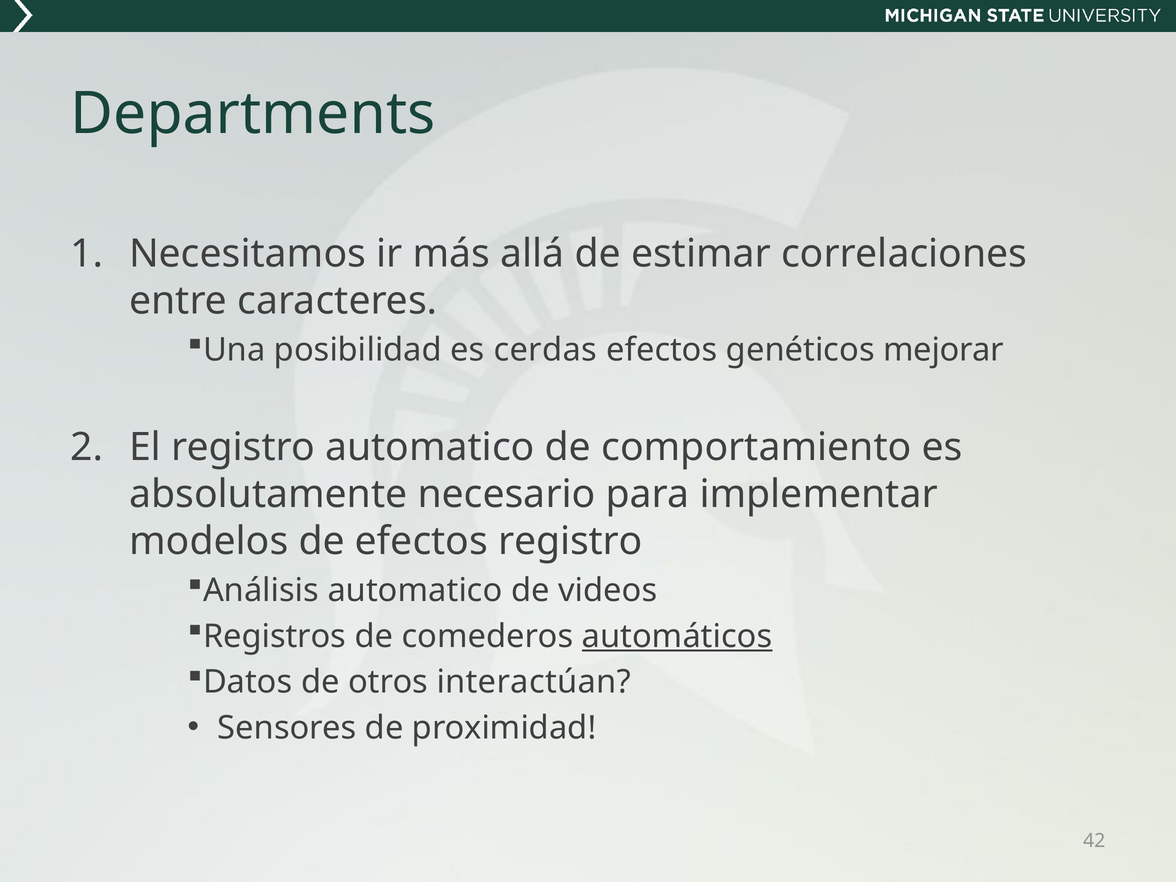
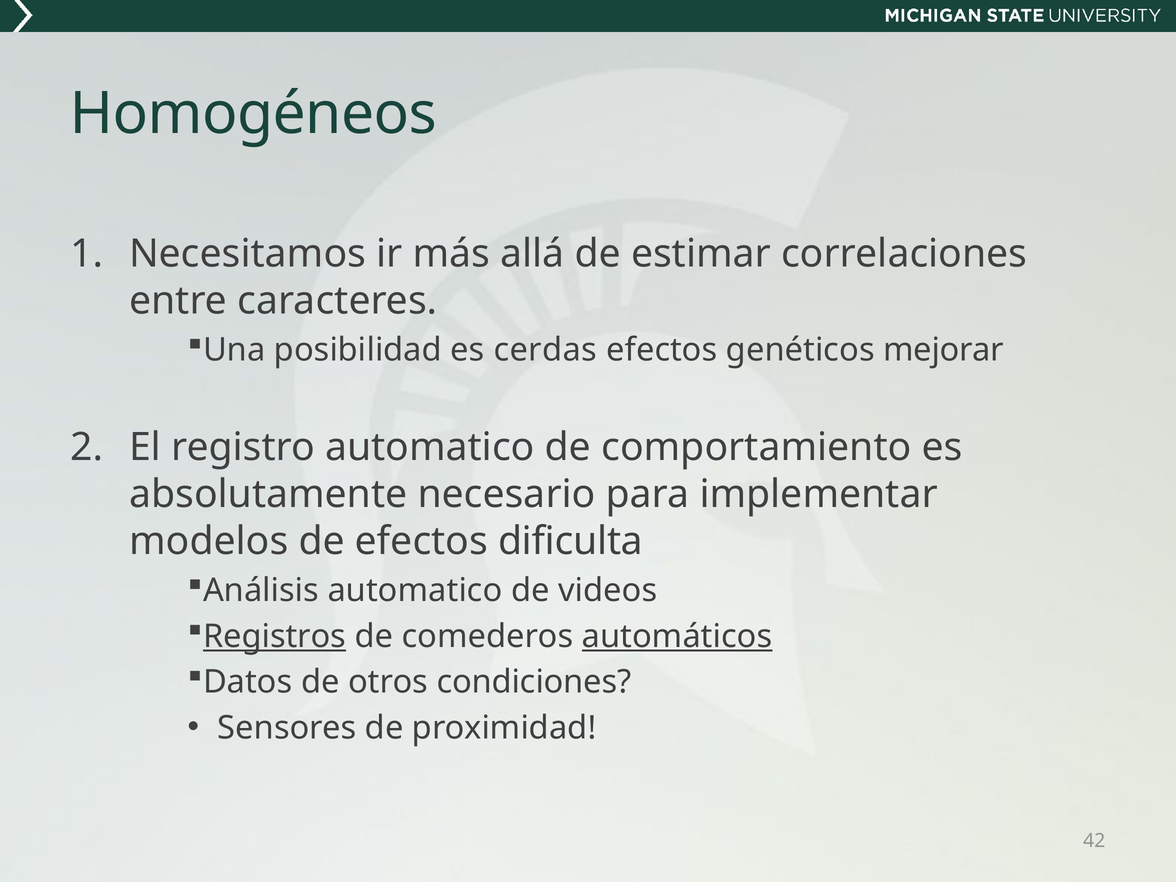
Departments: Departments -> Homogéneos (253, 114)
efectos registro: registro -> dificulta (571, 541)
Registros underline: none -> present (275, 636)
interactúan: interactúan -> condiciones (534, 682)
